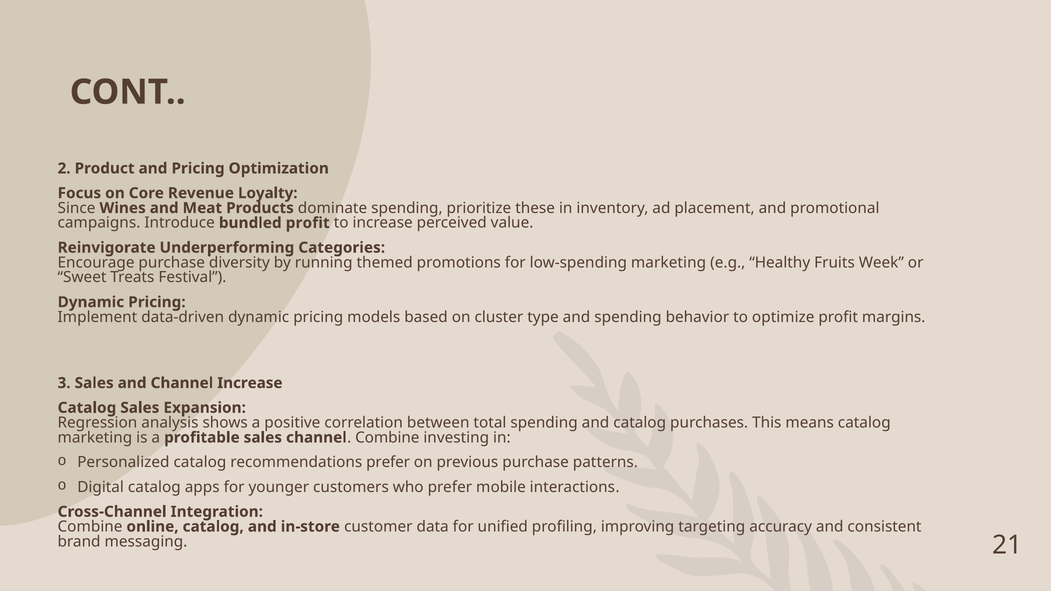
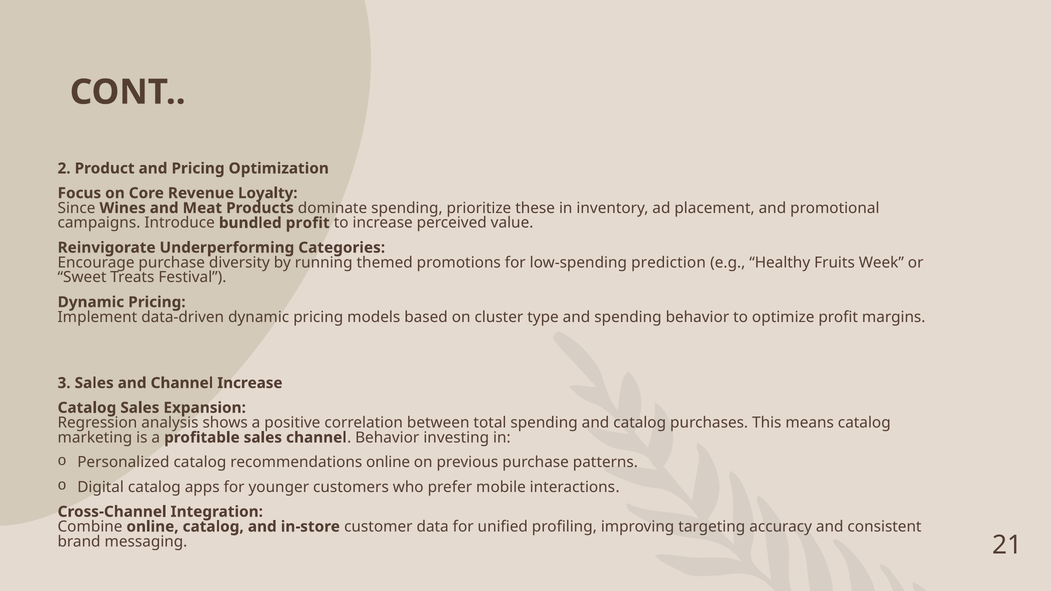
low-spending marketing: marketing -> prediction (669, 263)
channel Combine: Combine -> Behavior (387, 438)
recommendations prefer: prefer -> online (388, 462)
